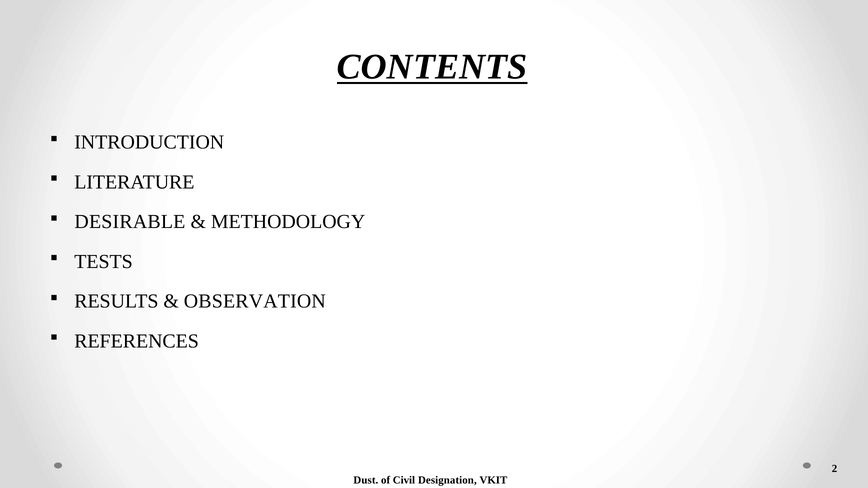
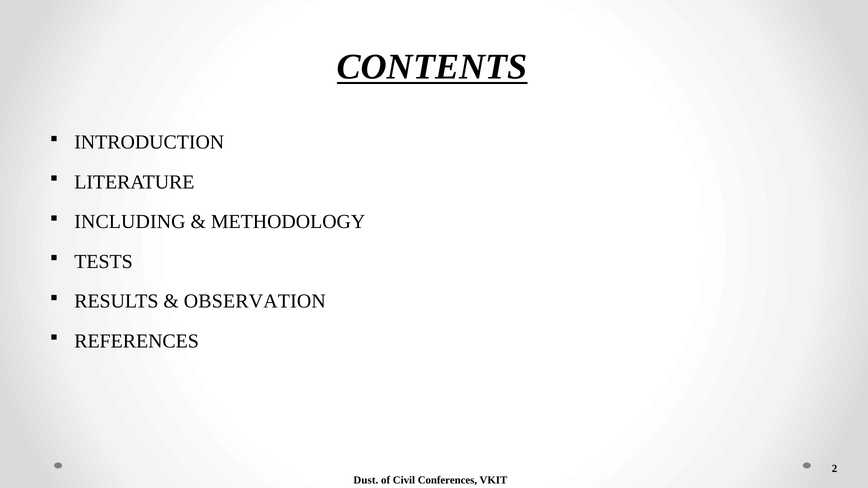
DESIRABLE: DESIRABLE -> INCLUDING (130, 222)
Designation: Designation -> Conferences (447, 480)
